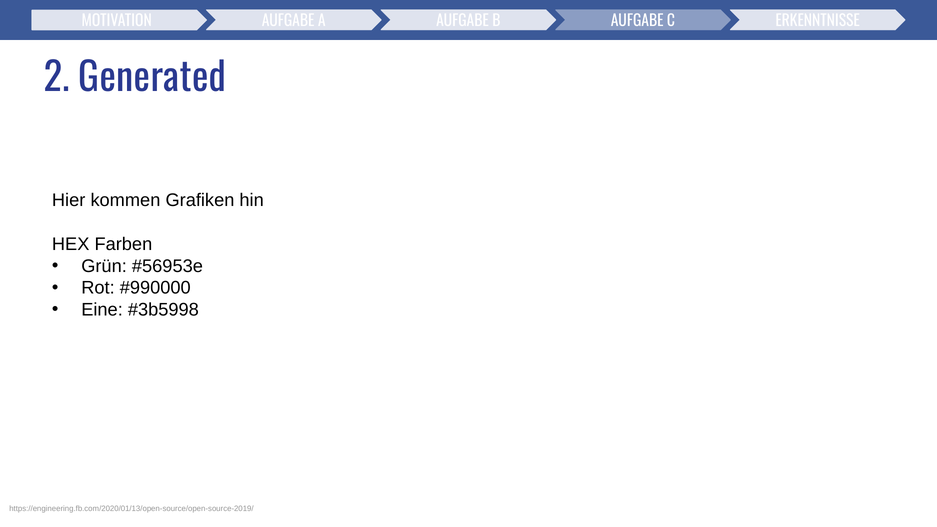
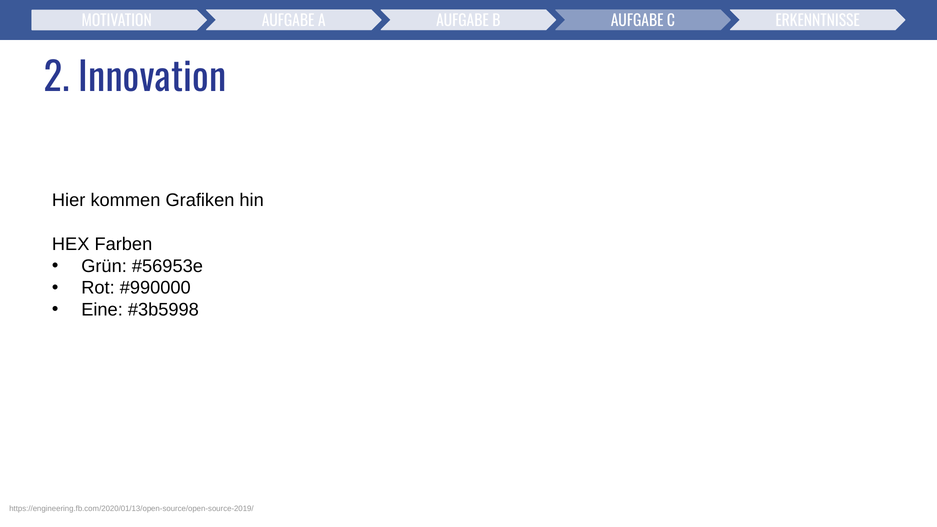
Generated: Generated -> Innovation (152, 78)
